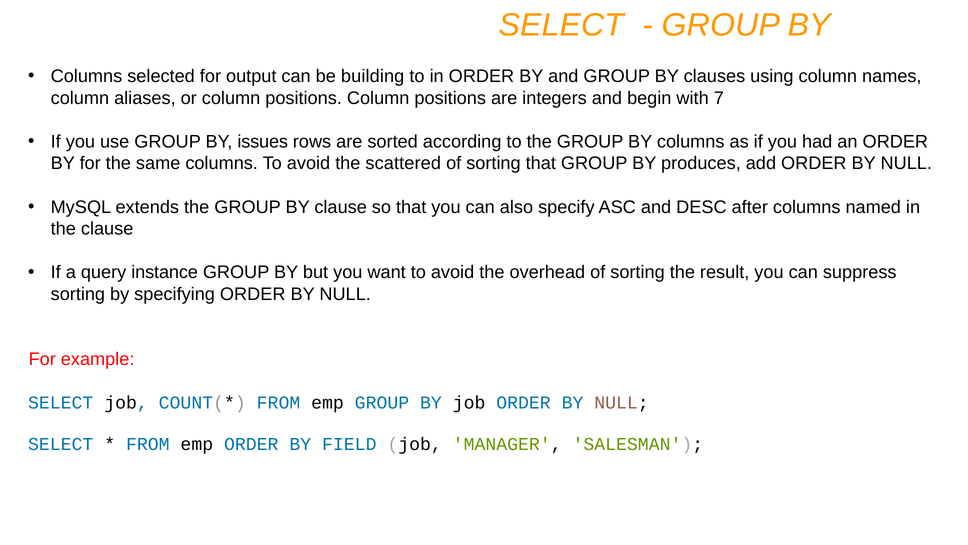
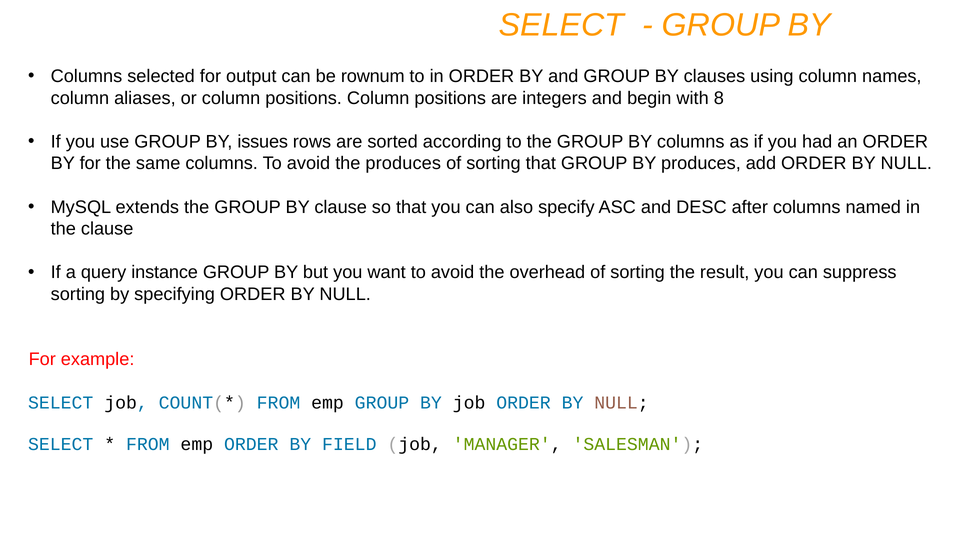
building: building -> rownum (373, 76)
7: 7 -> 8 (719, 98)
the scattered: scattered -> produces (403, 163)
